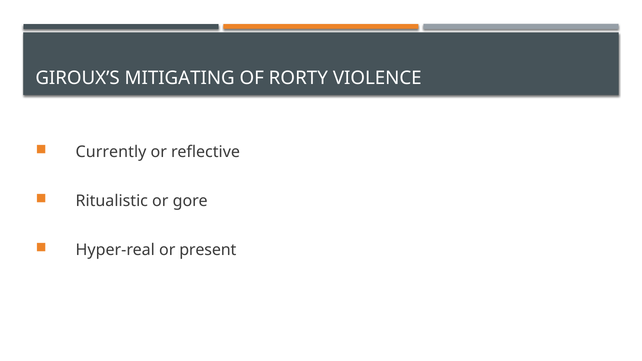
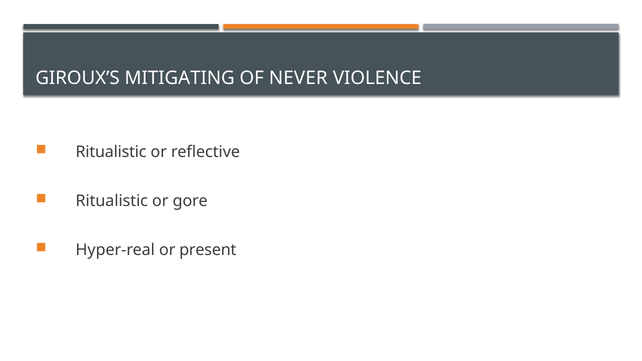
RORTY: RORTY -> NEVER (298, 78)
Currently: Currently -> Ritualistic (111, 152)
